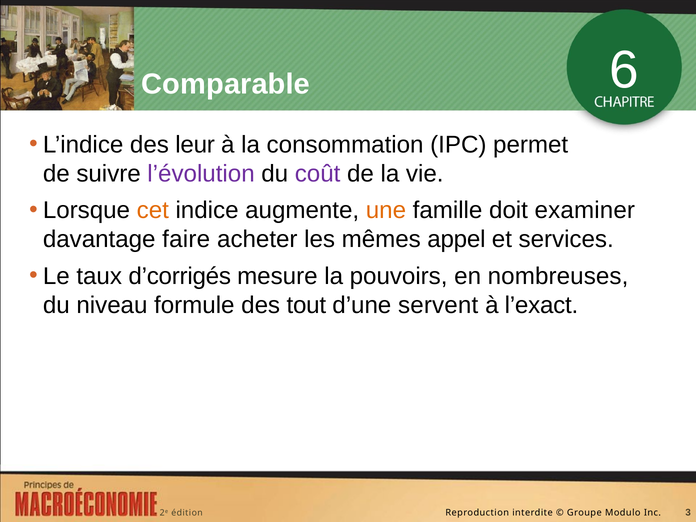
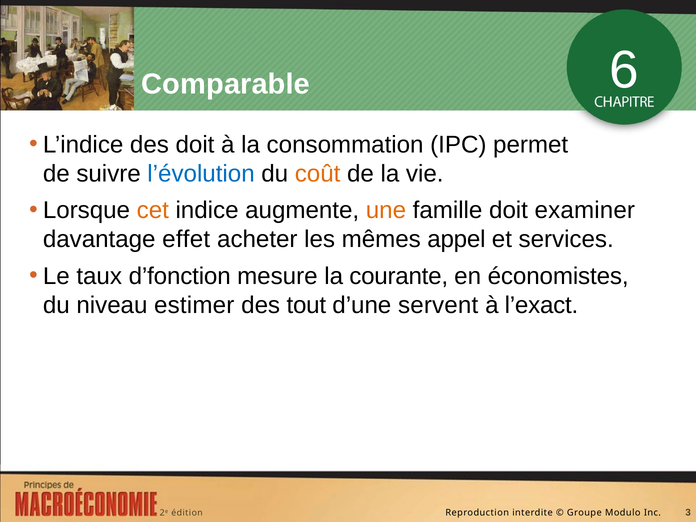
des leur: leur -> doit (195, 145)
l’évolution colour: purple -> blue (201, 174)
coût colour: purple -> orange (318, 174)
faire: faire -> effet (186, 239)
d’corrigés: d’corrigés -> d’fonction (180, 276)
pouvoirs: pouvoirs -> courante (399, 276)
nombreuses: nombreuses -> économistes (558, 276)
formule: formule -> estimer (194, 305)
